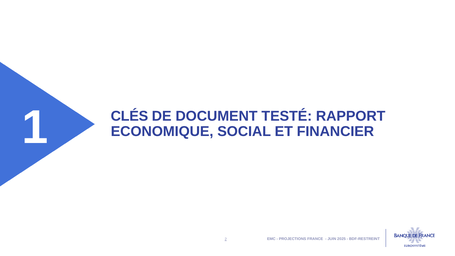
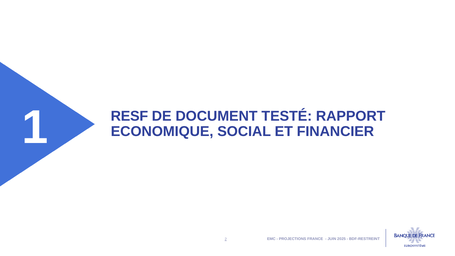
CLÉS: CLÉS -> RESF (129, 116)
